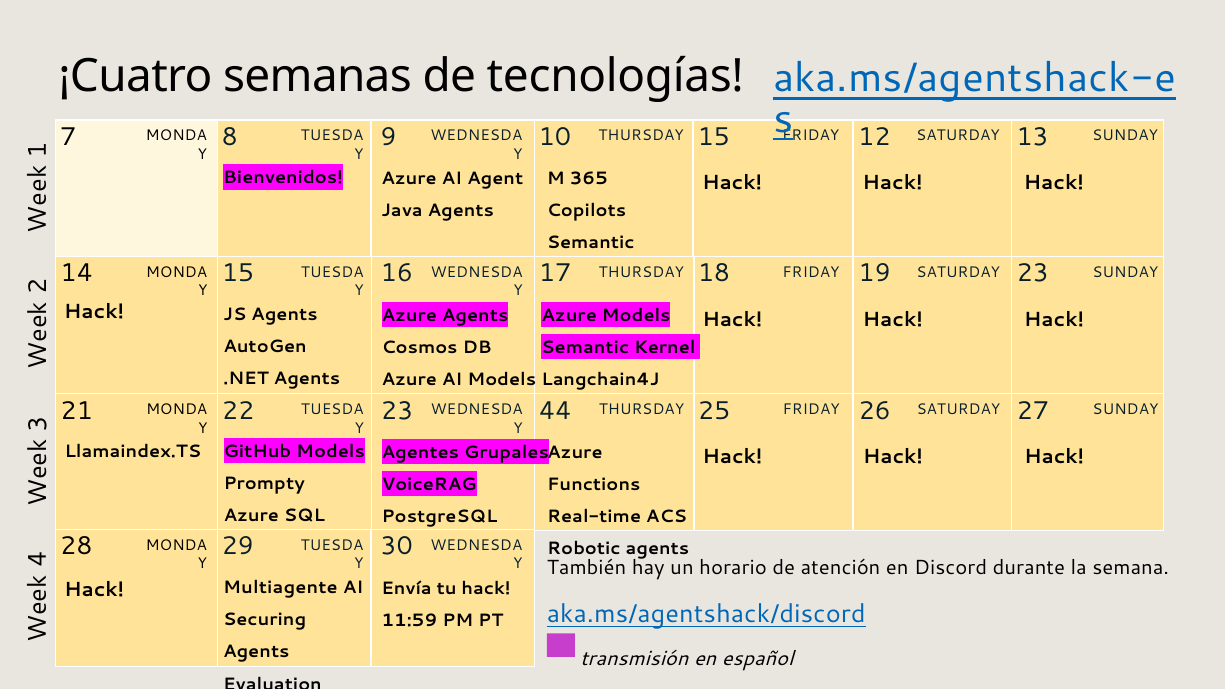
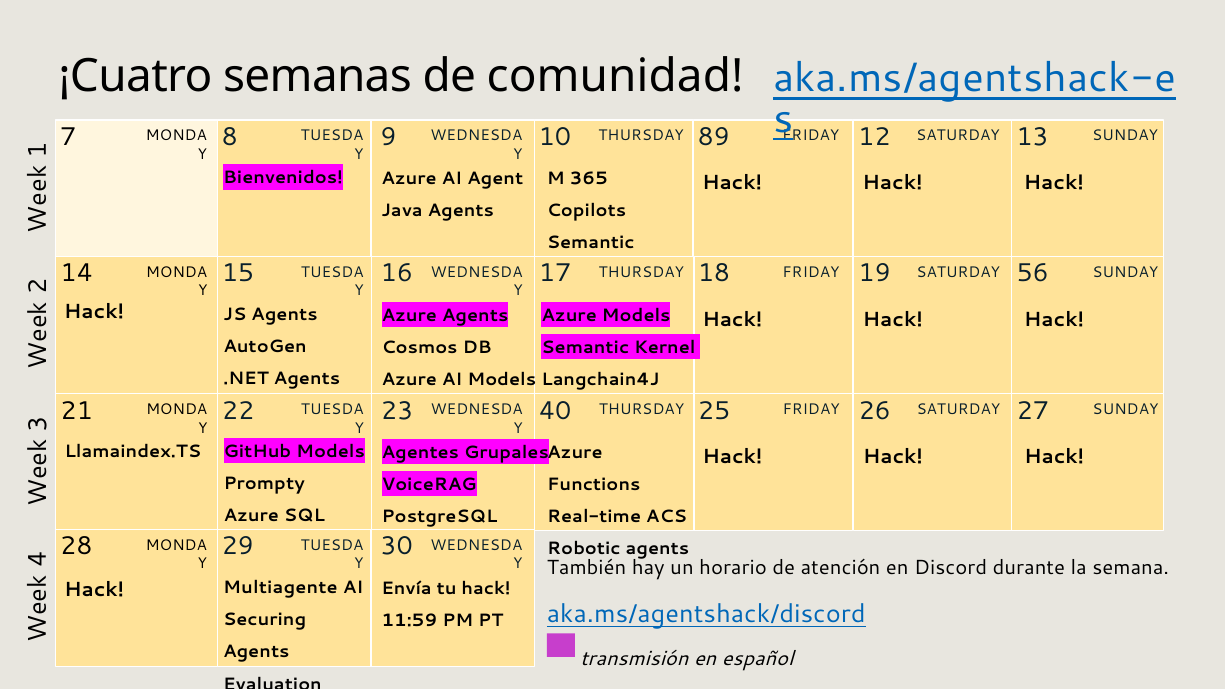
tecnologías: tecnologías -> comunidad (615, 77)
10 15: 15 -> 89 (714, 137)
19 23: 23 -> 56 (1033, 273)
44: 44 -> 40 (555, 411)
